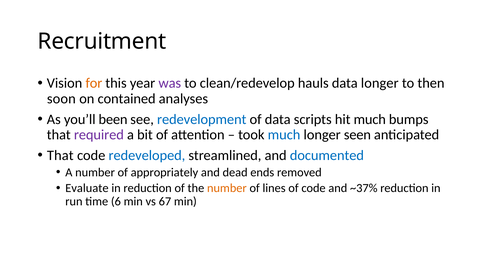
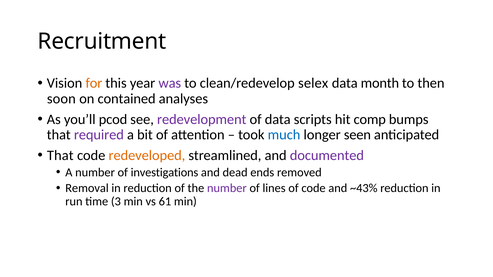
hauls: hauls -> selex (313, 83)
data longer: longer -> month (380, 83)
been: been -> pcod (113, 119)
redevelopment colour: blue -> purple (202, 119)
hit much: much -> comp (370, 119)
redeveloped colour: blue -> orange (147, 156)
documented colour: blue -> purple (327, 156)
appropriately: appropriately -> investigations (165, 173)
Evaluate: Evaluate -> Removal (87, 188)
number colour: orange -> purple (227, 188)
~37%: ~37% -> ~43% (364, 188)
6: 6 -> 3 (116, 202)
67: 67 -> 61 (165, 202)
